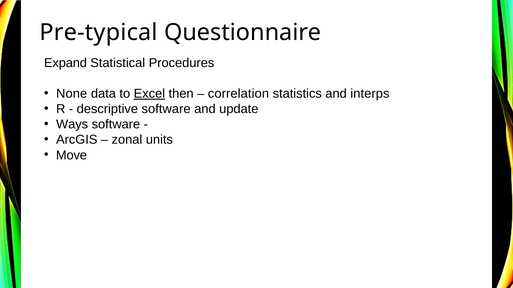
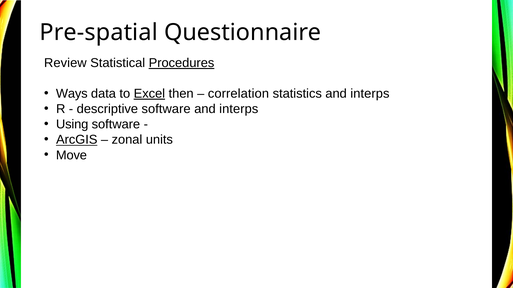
Pre-typical: Pre-typical -> Pre-spatial (99, 32)
Expand: Expand -> Review (65, 63)
Procedures underline: none -> present (182, 63)
None: None -> Ways (72, 94)
update: update -> interps (239, 109)
Ways: Ways -> Using (72, 125)
ArcGIS underline: none -> present (77, 140)
